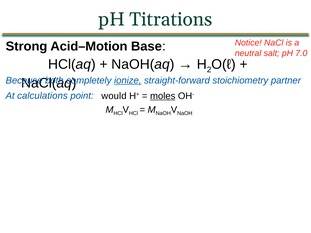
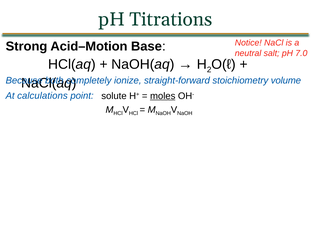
ionize underline: present -> none (128, 80)
partner: partner -> volume (286, 80)
would: would -> solute (114, 96)
